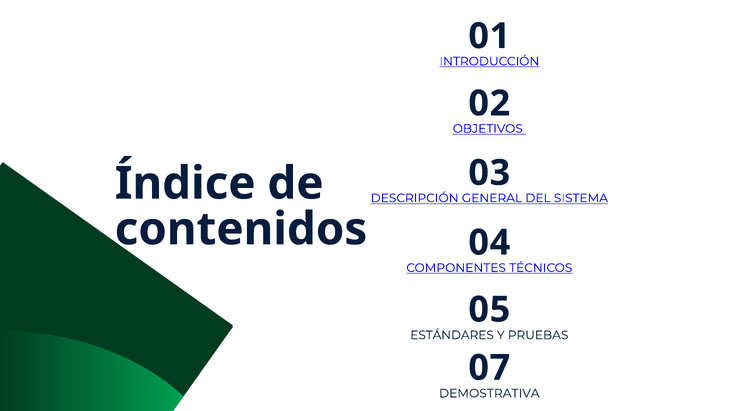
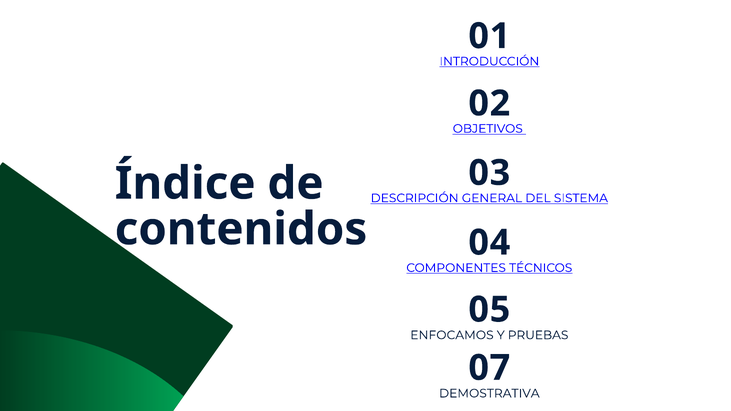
ESTÁNDARES: ESTÁNDARES -> ENFOCAMOS (452, 335)
